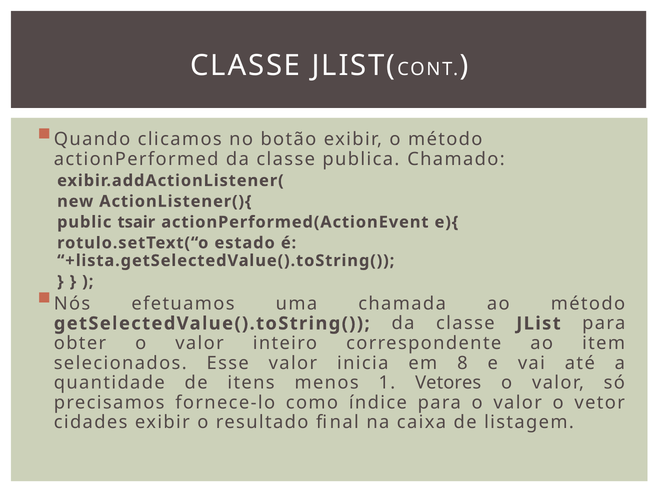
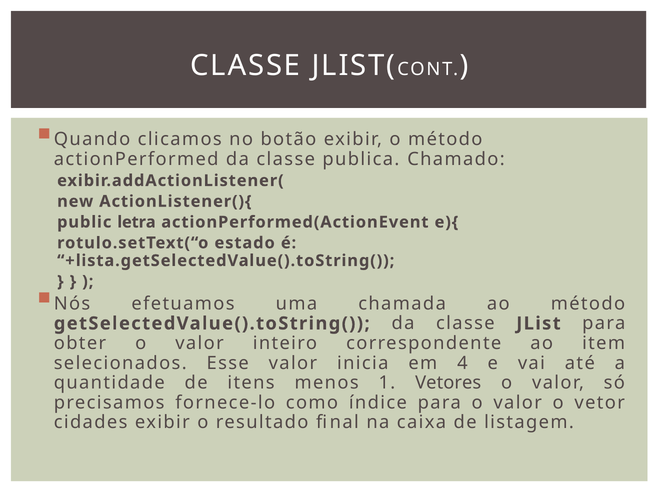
tsair: tsair -> letra (136, 222)
8: 8 -> 4 (462, 363)
